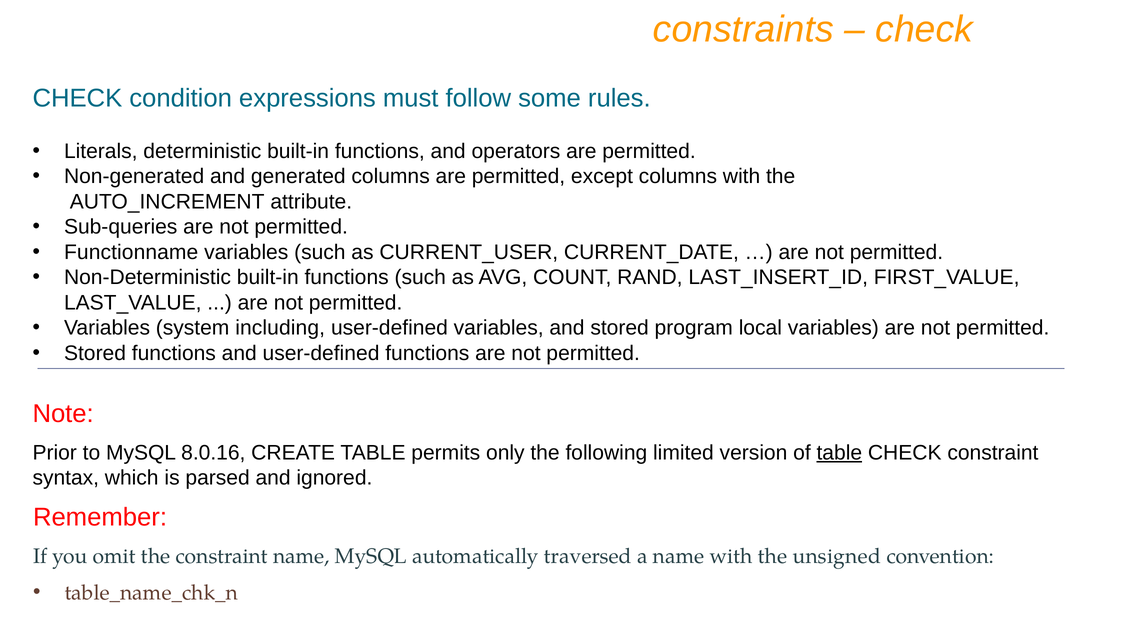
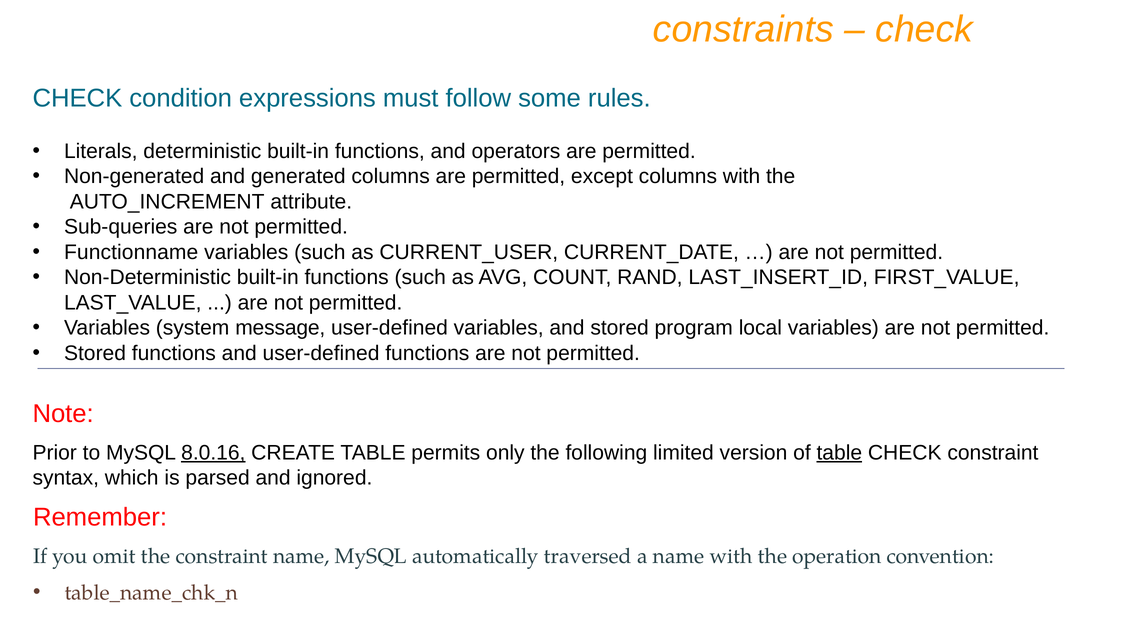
including: including -> message (280, 328)
8.0.16 underline: none -> present (213, 453)
unsigned: unsigned -> operation (837, 556)
